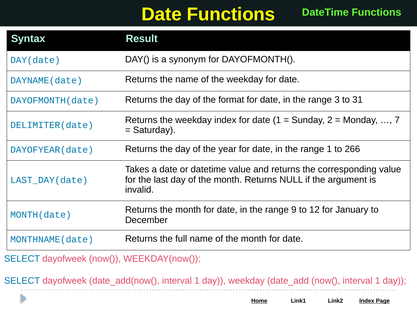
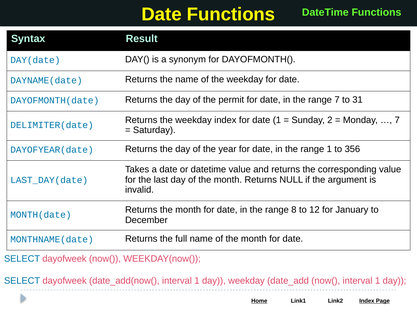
format: format -> permit (231, 100)
range 3: 3 -> 7 (337, 100)
266: 266 -> 356 (352, 149)
9: 9 -> 8 (294, 209)
